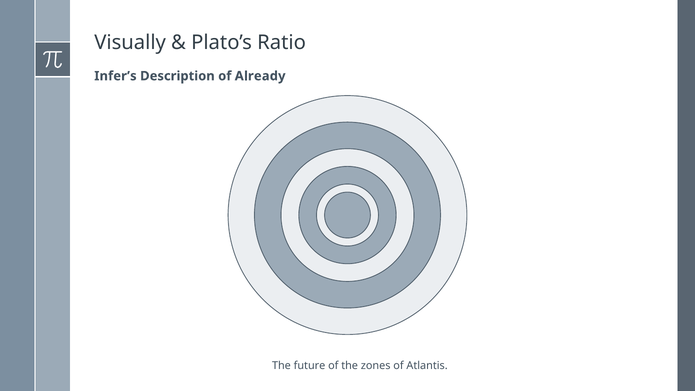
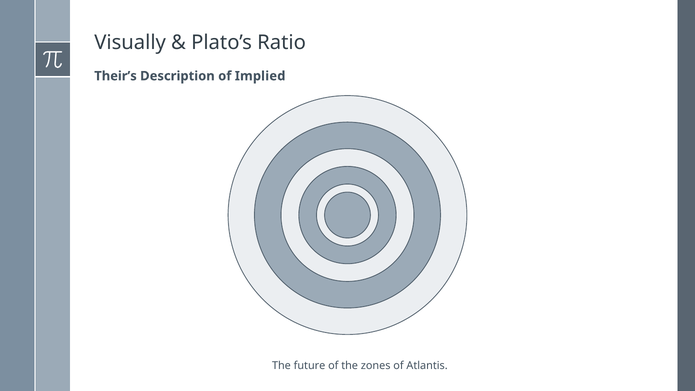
Infer’s: Infer’s -> Their’s (116, 76)
Already: Already -> Implied (260, 76)
